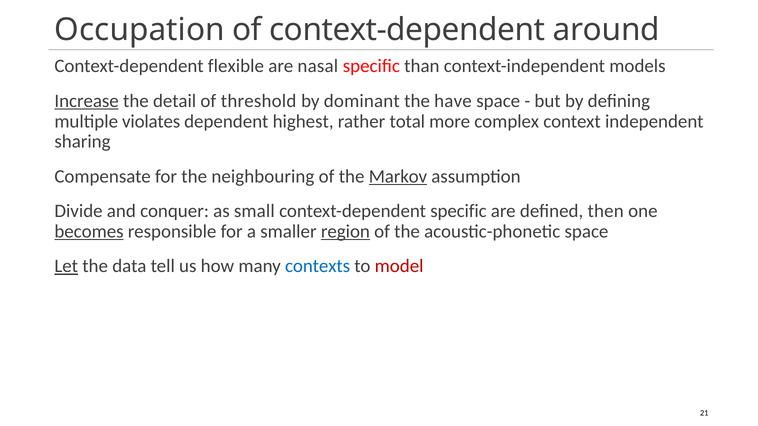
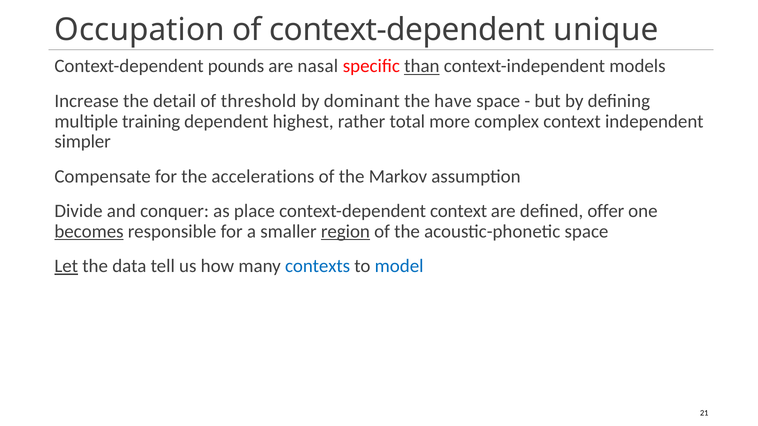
around: around -> unique (606, 30)
flexible: flexible -> pounds (236, 66)
than underline: none -> present (422, 66)
Increase underline: present -> none (87, 101)
violates: violates -> training (151, 121)
sharing: sharing -> simpler (83, 142)
neighbouring: neighbouring -> accelerations (263, 177)
Markov underline: present -> none (398, 177)
small: small -> place (254, 211)
context-dependent specific: specific -> context (459, 211)
then: then -> offer (606, 211)
model colour: red -> blue (399, 266)
